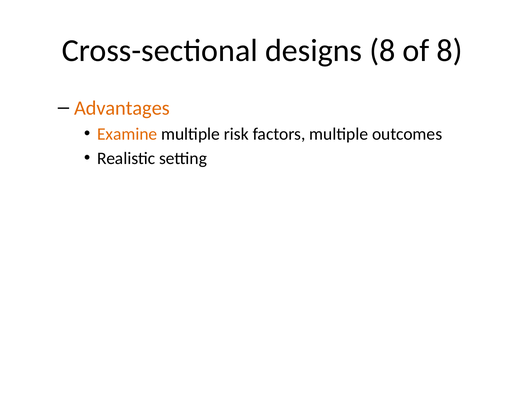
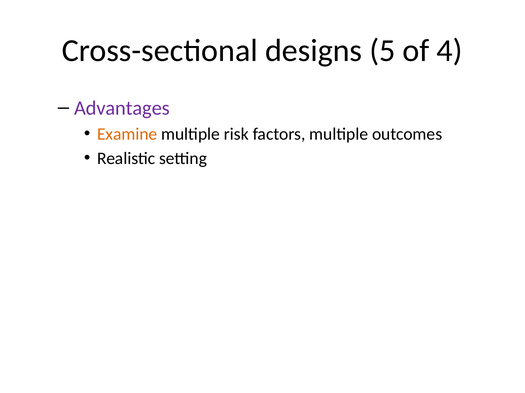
designs 8: 8 -> 5 (382, 51)
of 8: 8 -> 4 (450, 51)
Advantages colour: orange -> purple (122, 108)
